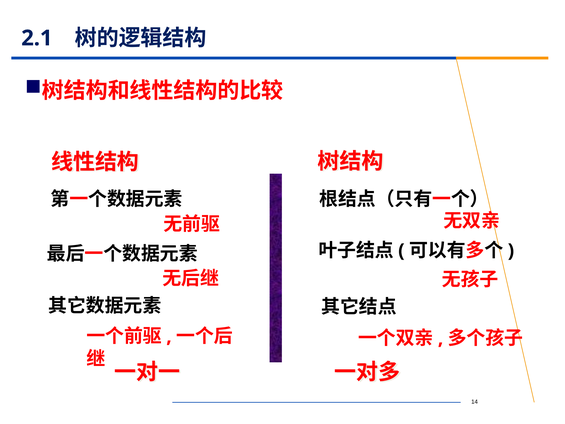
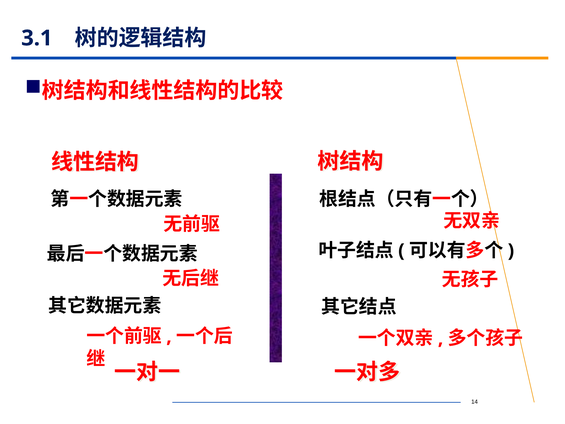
2.1: 2.1 -> 3.1 (37, 38)
